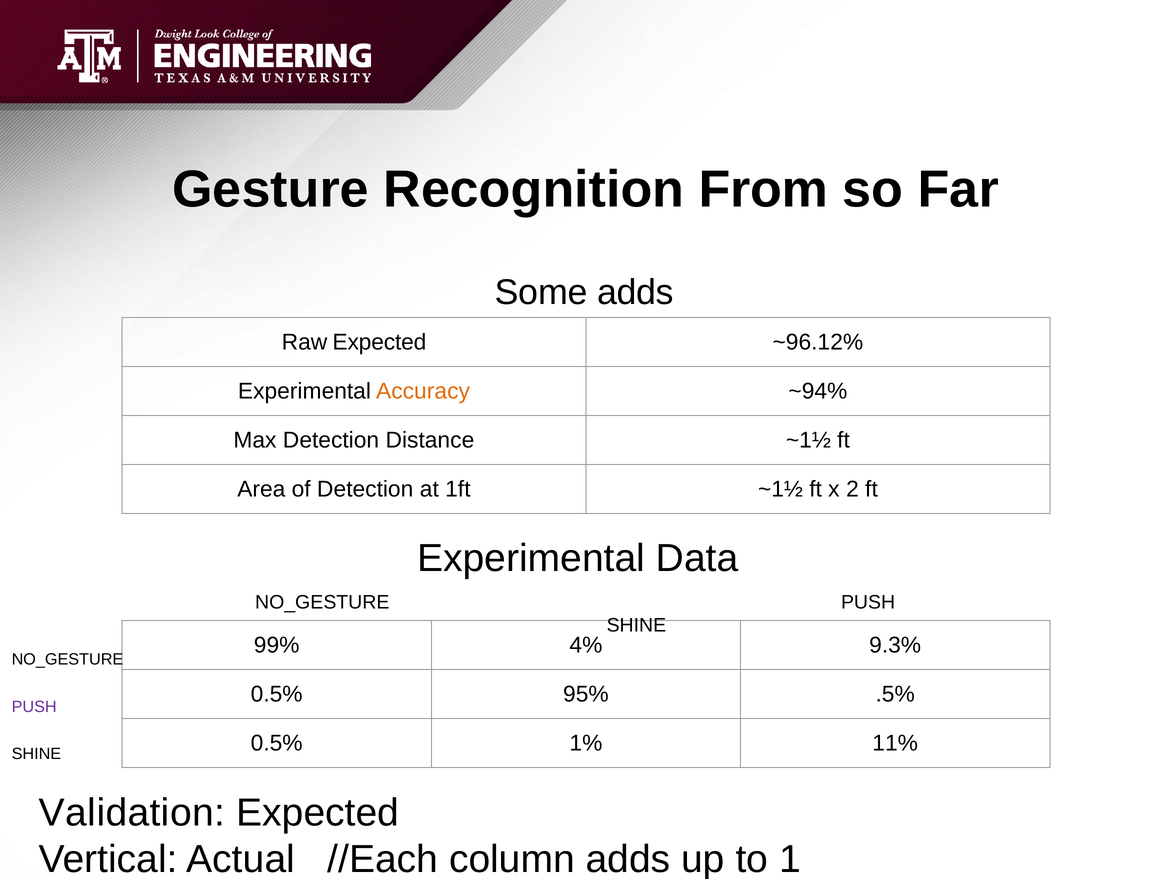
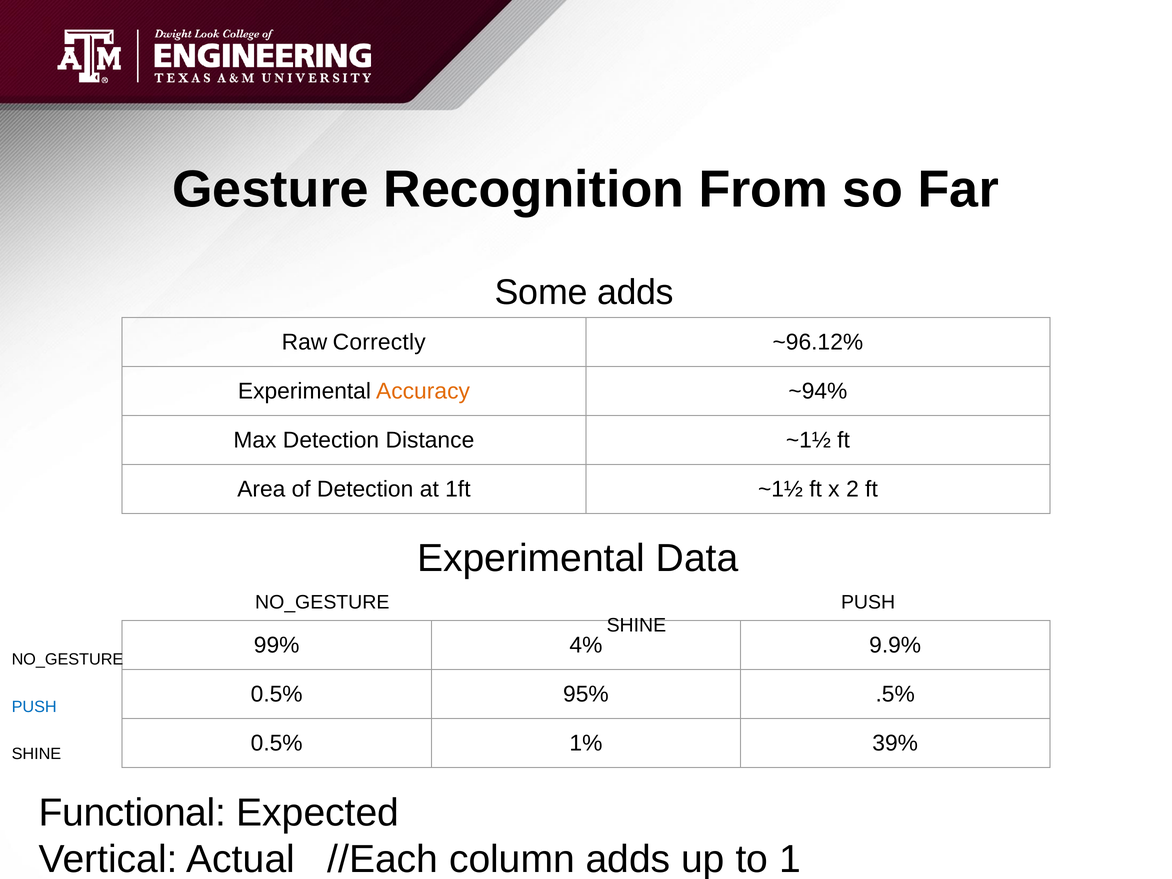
Raw Expected: Expected -> Correctly (379, 342)
9.3%: 9.3% -> 9.9% (895, 645)
PUSH colour: purple -> blue (34, 707)
11%: 11% -> 39% (895, 743)
Validation: Validation -> Functional (132, 813)
